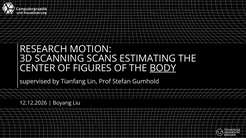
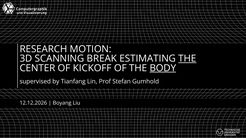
SCANS: SCANS -> BREAK (102, 59)
THE underline: none -> present (187, 59)
FIGURES: FIGURES -> KICKOFF (92, 68)
